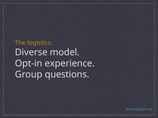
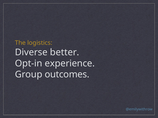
model: model -> better (65, 52)
questions: questions -> outcomes (67, 75)
